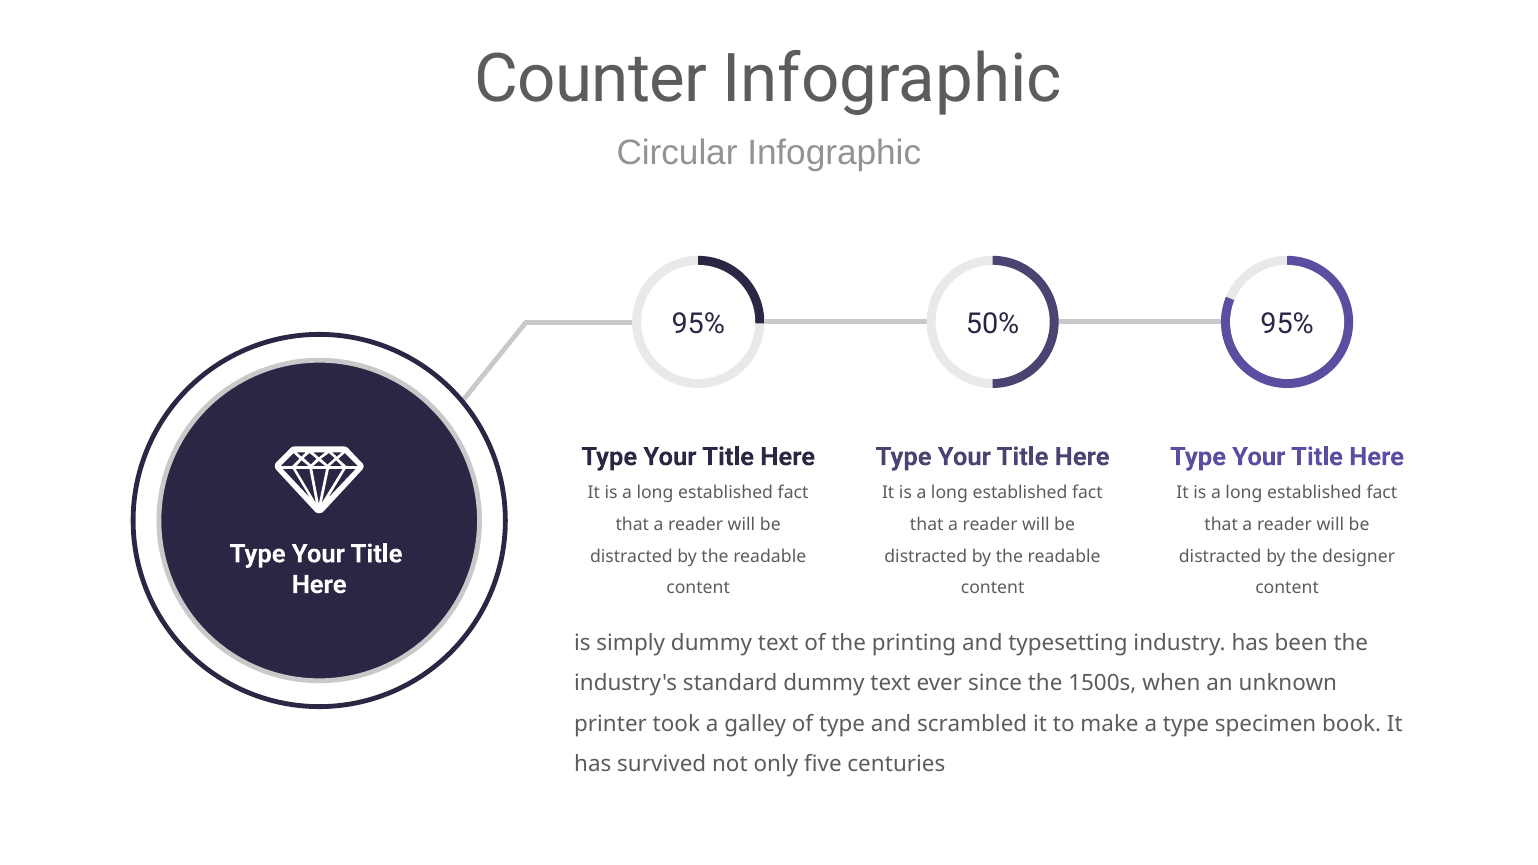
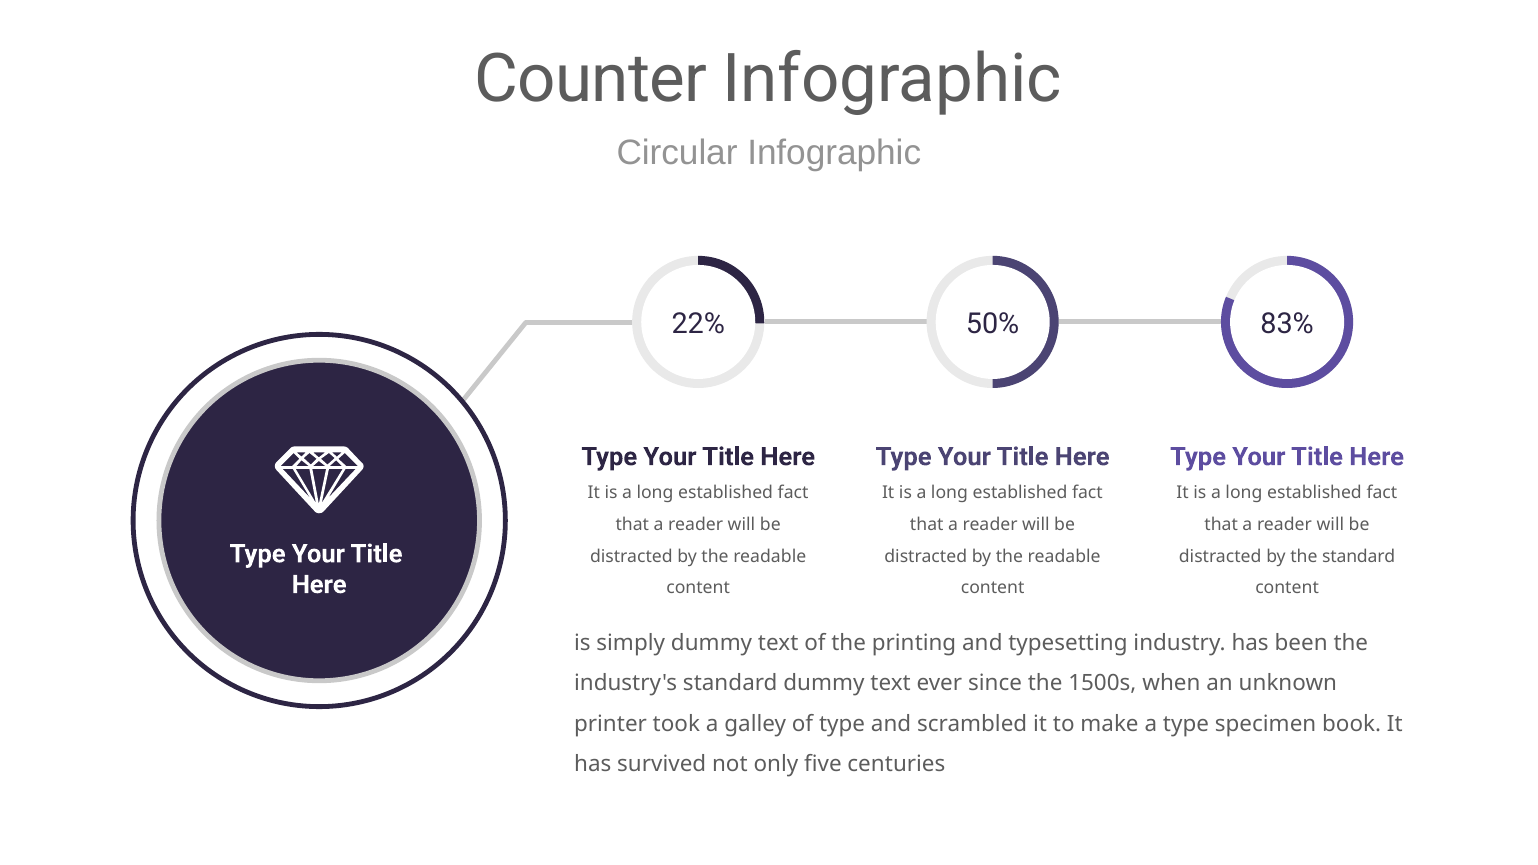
95%: 95% -> 22% (698, 324)
50% 95%: 95% -> 83% (1287, 324)
the designer: designer -> standard (1359, 556)
